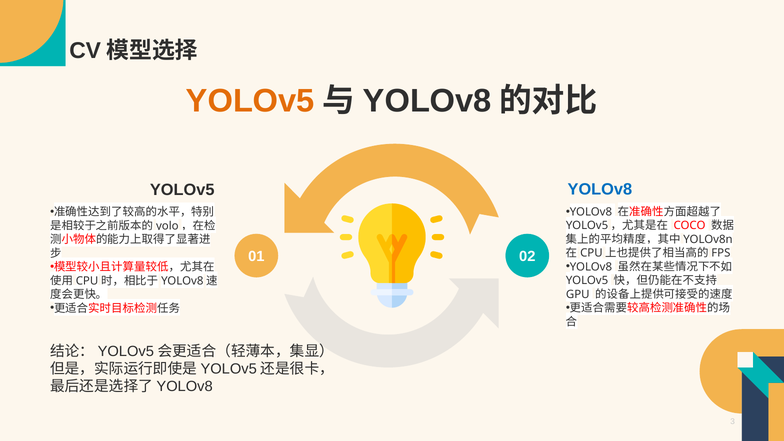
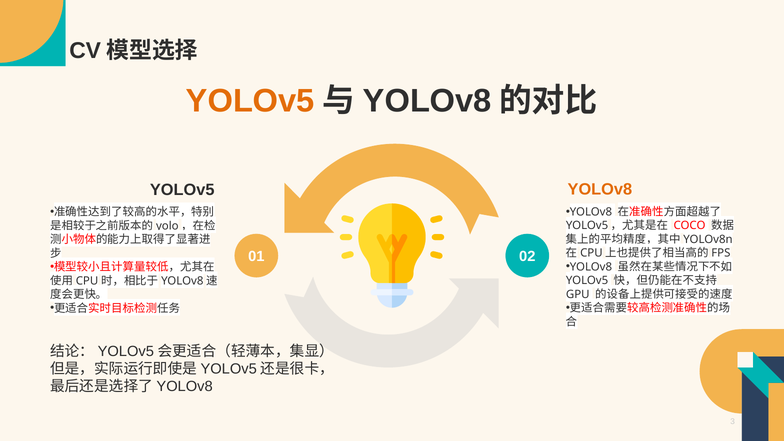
YOLOv8 colour: blue -> orange (600, 189)
